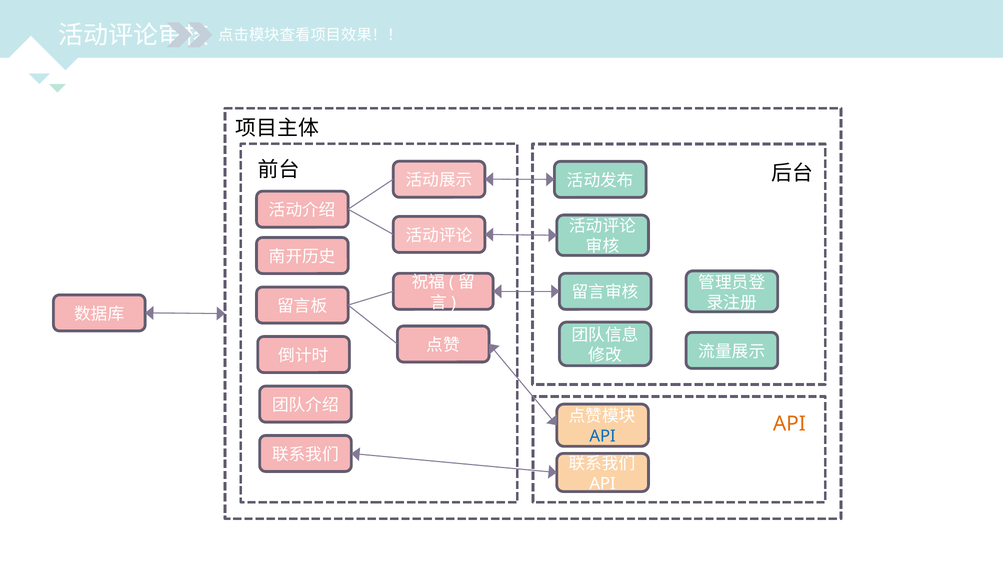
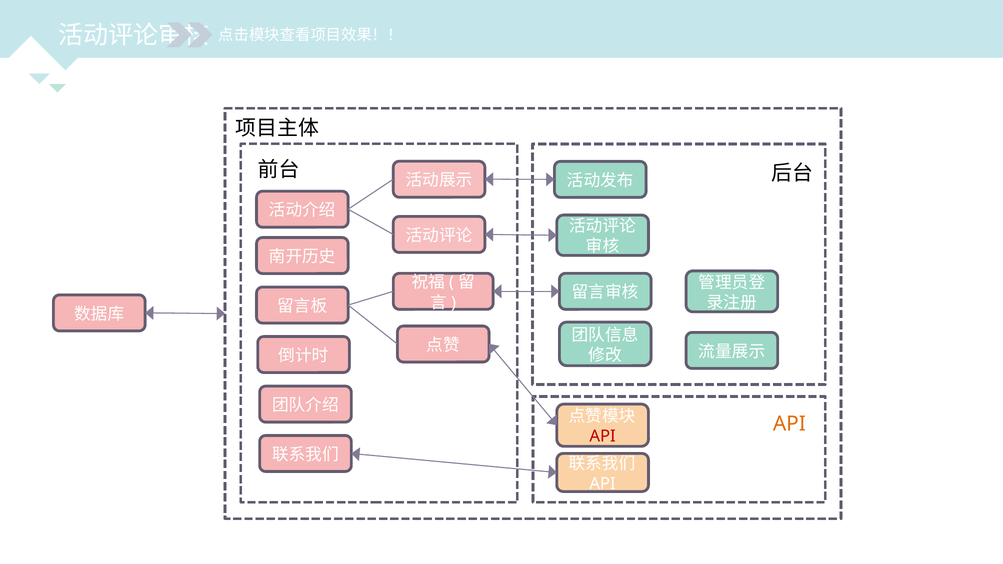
API colour: blue -> red (603, 437)
